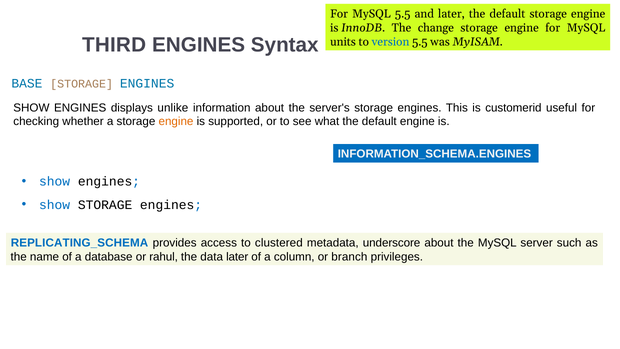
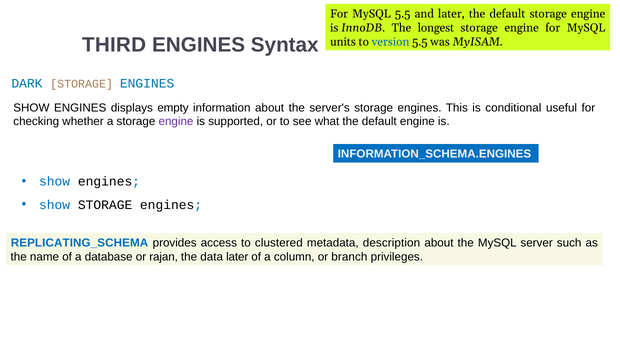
change: change -> longest (436, 28)
BASE: BASE -> DARK (27, 83)
unlike: unlike -> empty (173, 108)
customerid: customerid -> conditional (513, 108)
engine colour: orange -> purple (176, 122)
underscore: underscore -> description (391, 243)
rahul: rahul -> rajan (164, 257)
